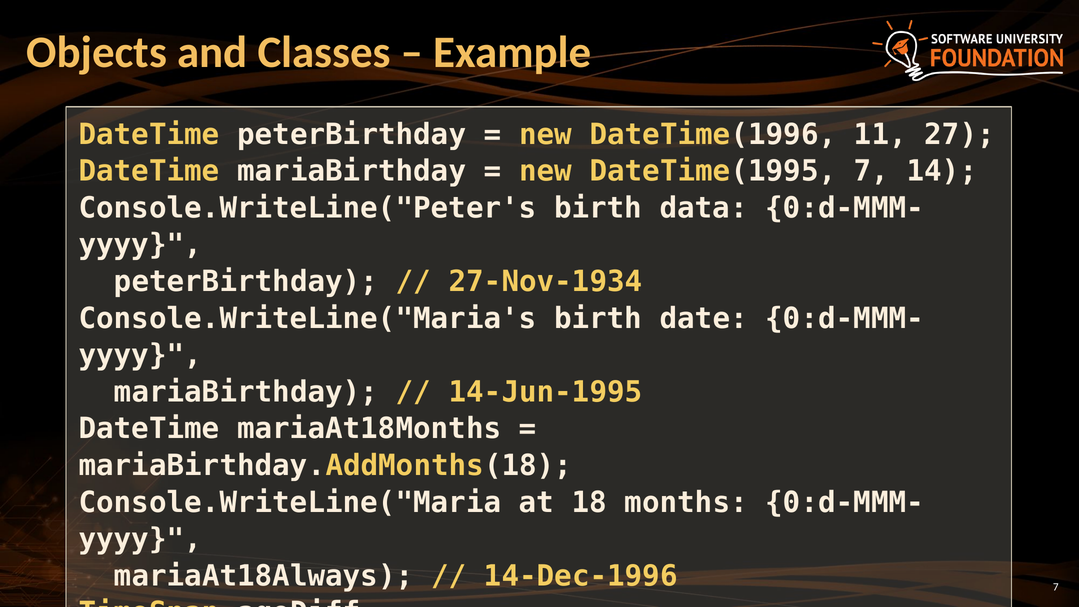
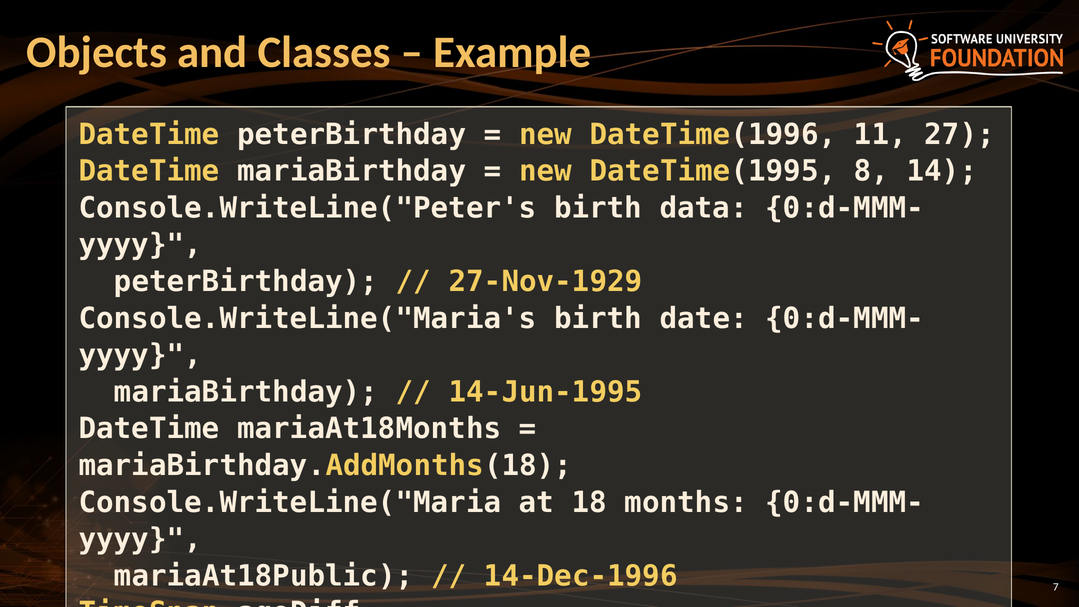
DateTime(1995 7: 7 -> 8 (871, 171)
27-Nov-1934: 27-Nov-1934 -> 27-Nov-1929 (546, 282)
mariaAt18Always: mariaAt18Always -> mariaAt18Public (264, 576)
